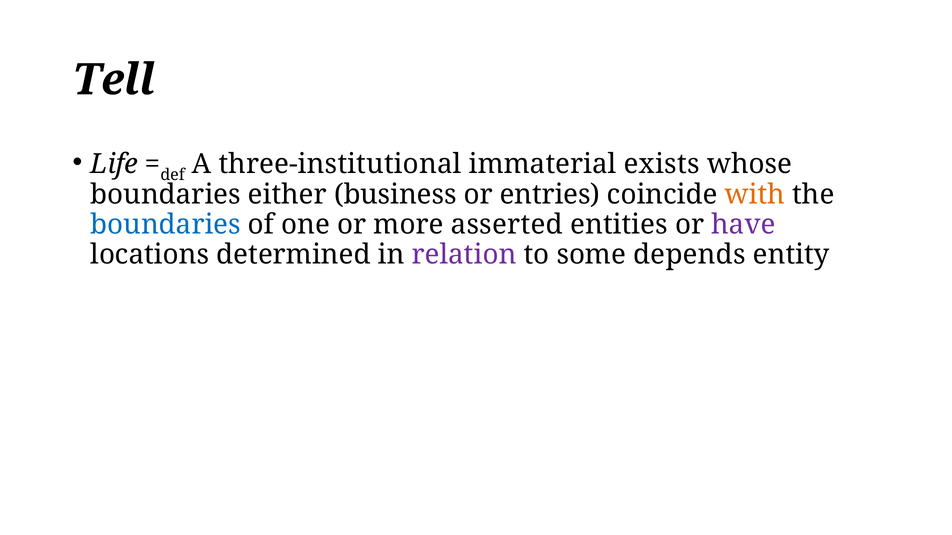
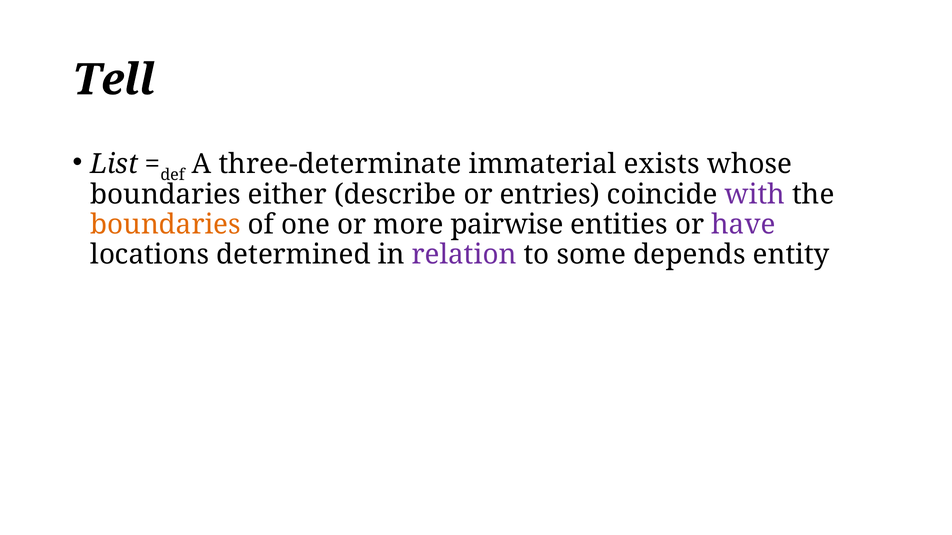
Life: Life -> List (114, 164)
three-institutional: three-institutional -> three-determinate (340, 164)
business: business -> describe (395, 195)
with colour: orange -> purple (755, 195)
boundaries colour: blue -> orange (166, 225)
asserted: asserted -> pairwise (507, 225)
